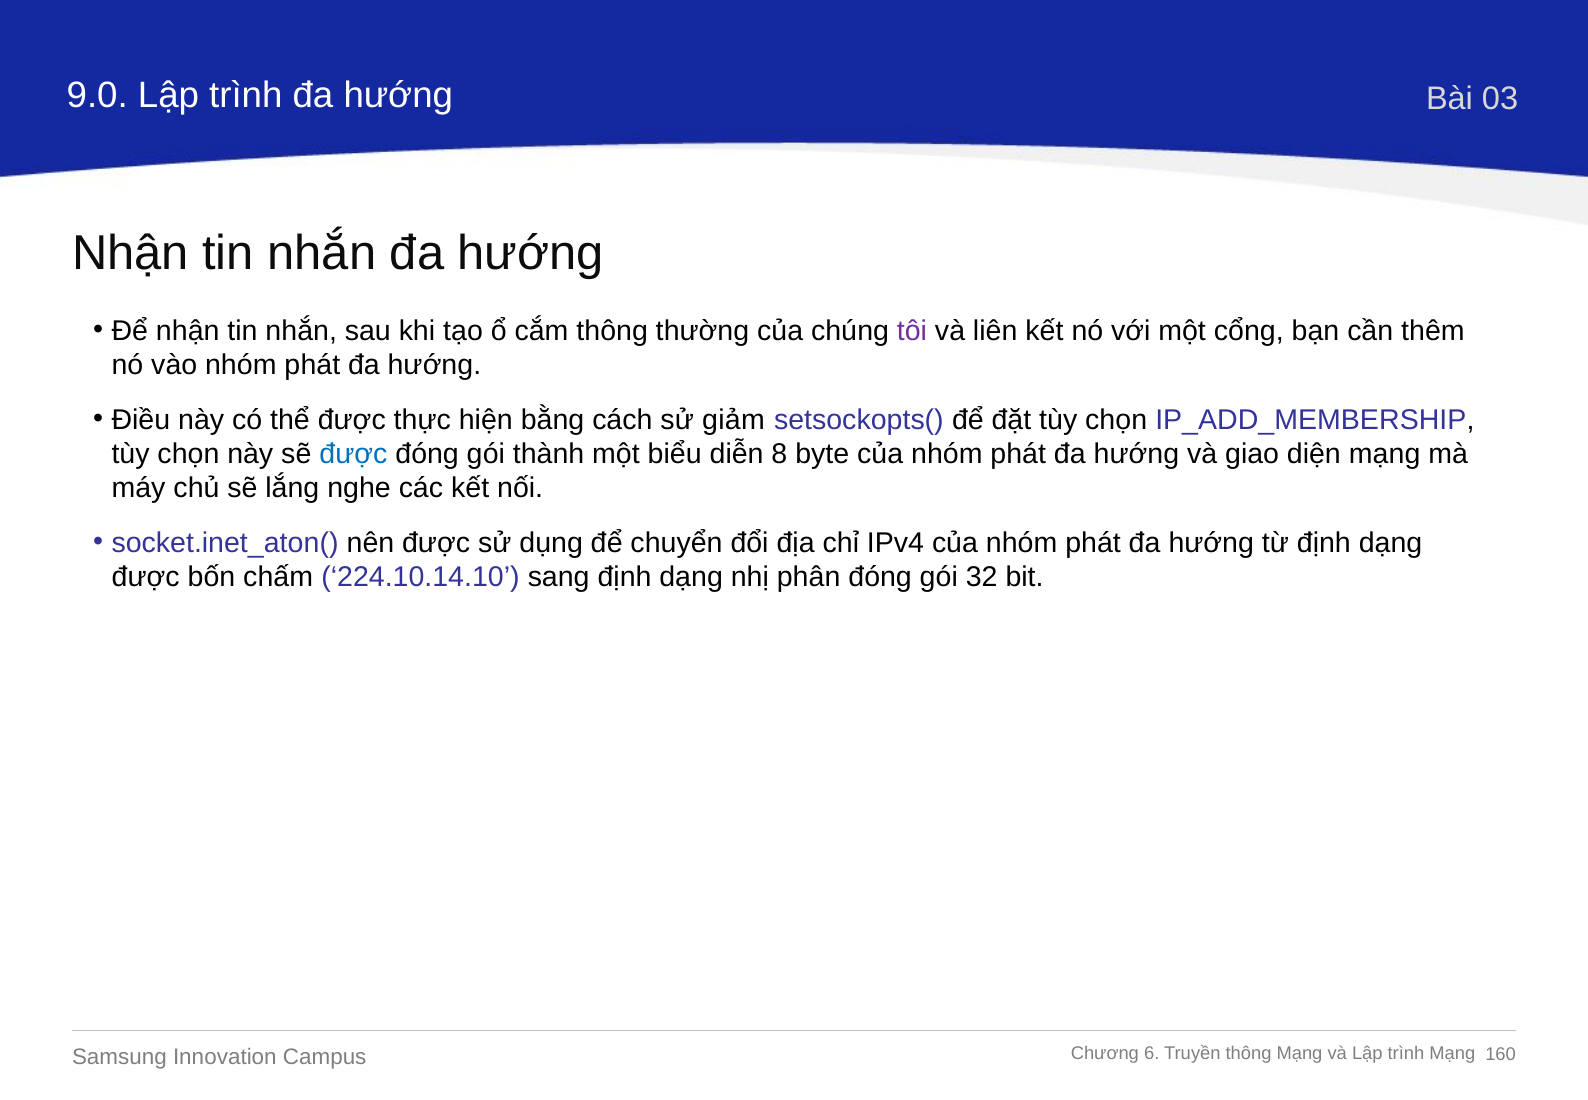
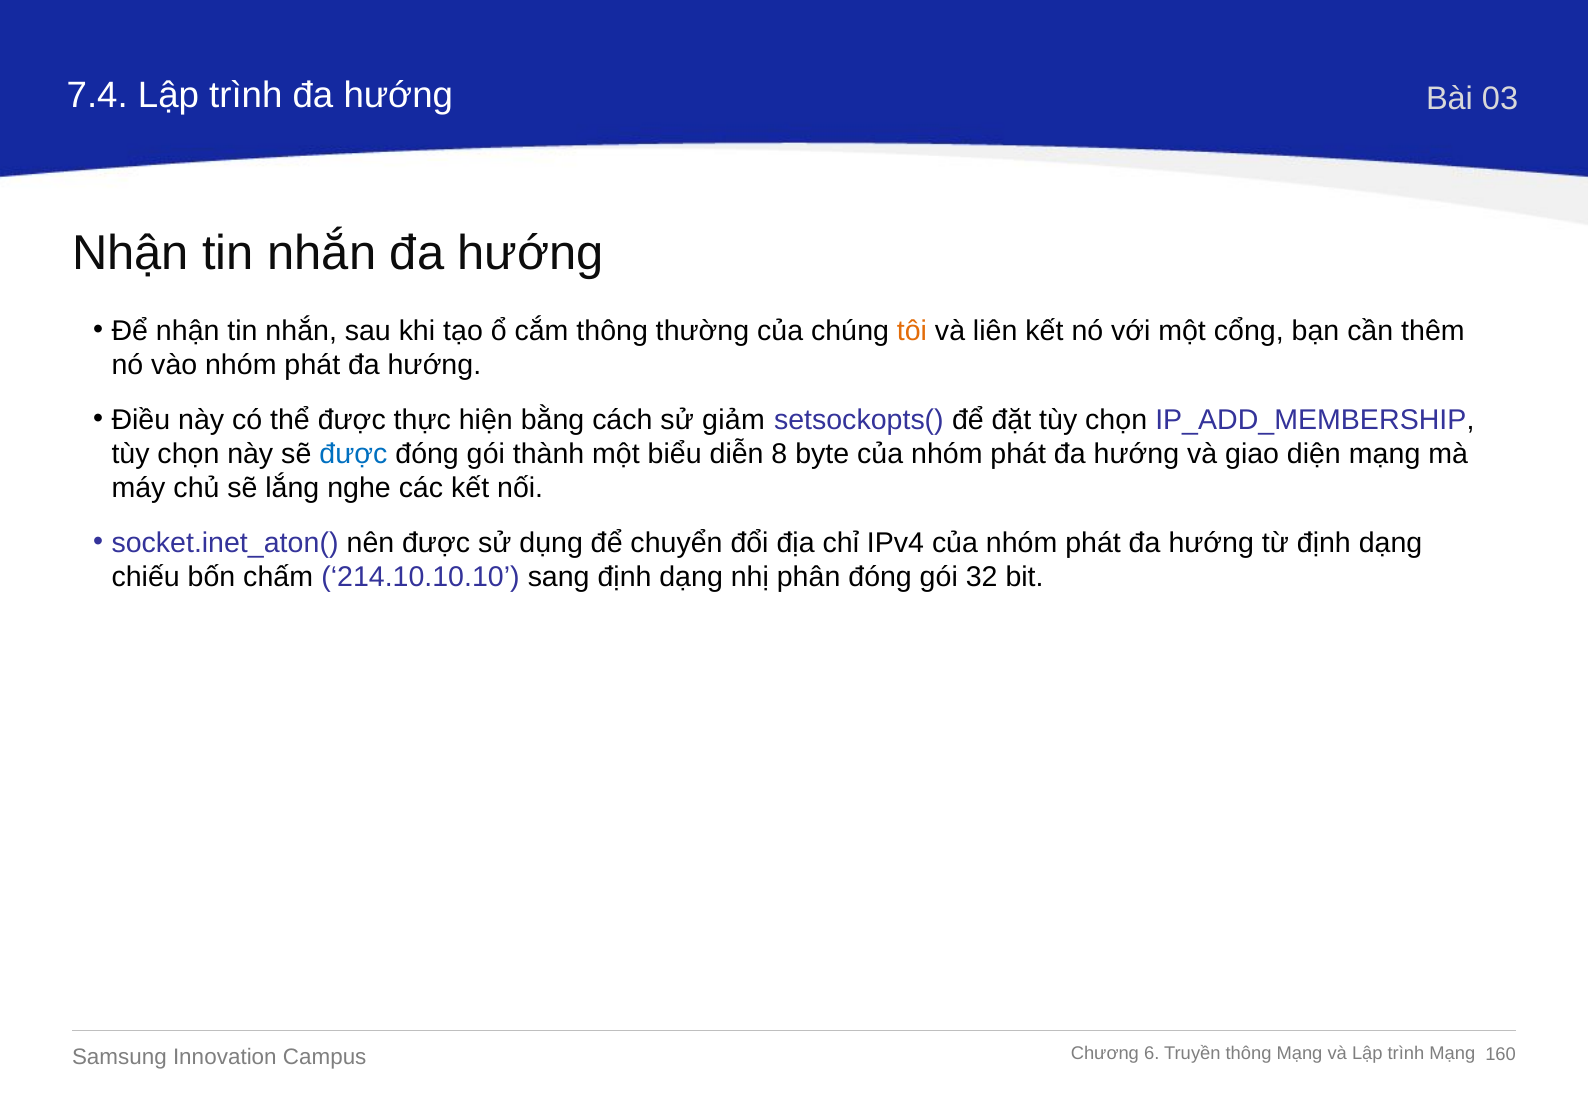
9.0: 9.0 -> 7.4 (97, 96)
tôi colour: purple -> orange (912, 331)
được: được -> chiếu (146, 577)
224.10.14.10: 224.10.14.10 -> 214.10.10.10 (420, 577)
